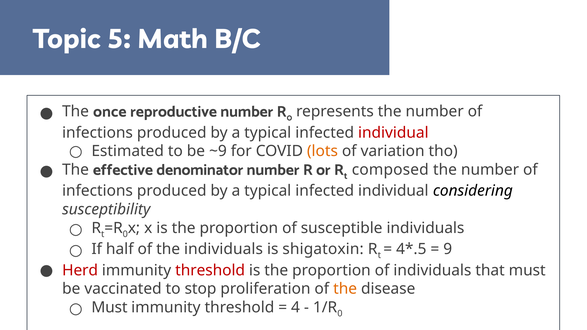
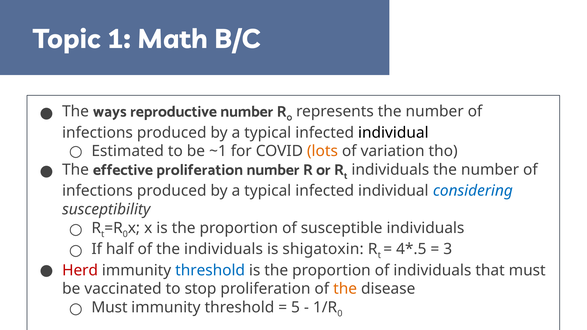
5: 5 -> 1 (119, 39)
once: once -> ways (110, 112)
individual colour: red -> black (393, 133)
~9: ~9 -> ~1 (218, 151)
effective denominator: denominator -> proliferation (200, 170)
composed: composed -> individuals (390, 170)
considering colour: black -> blue (473, 191)
9: 9 -> 3 (448, 249)
threshold colour: red -> blue (210, 270)
4: 4 -> 5 (295, 308)
